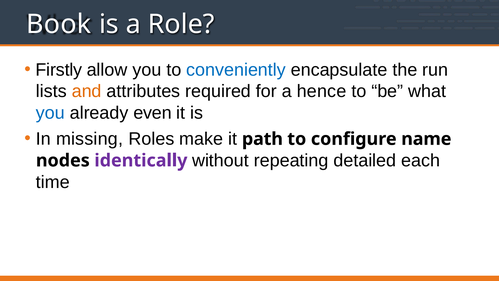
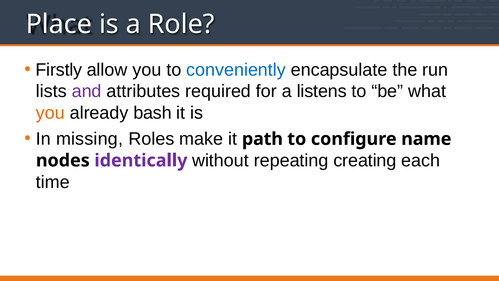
Book: Book -> Place (59, 24)
and colour: orange -> purple (87, 91)
hence: hence -> listens (322, 91)
you colour: blue -> orange (50, 113)
even: even -> bash (153, 113)
detailed: detailed -> creating (365, 160)
